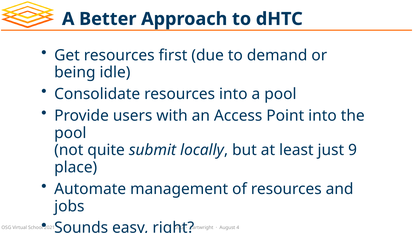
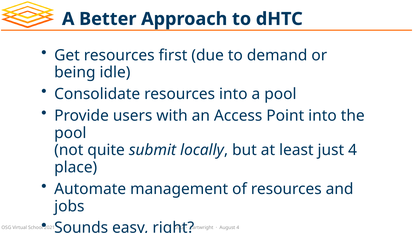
just 9: 9 -> 4 (353, 150)
